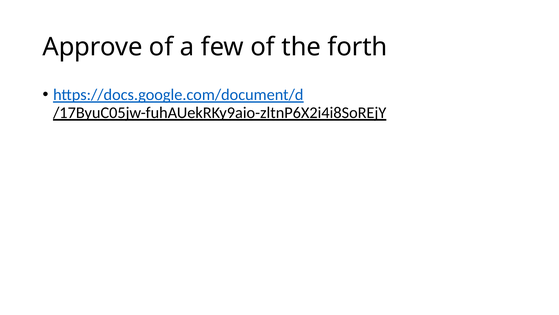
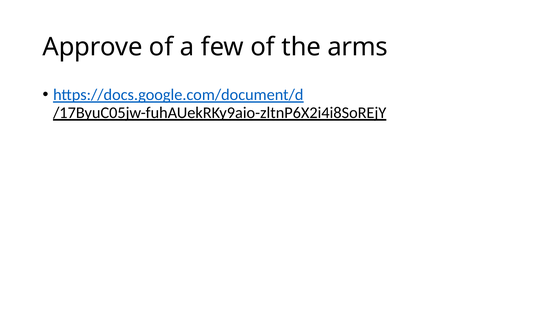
forth: forth -> arms (358, 47)
